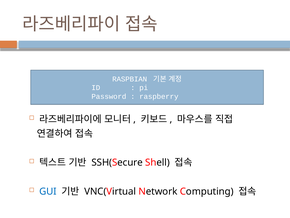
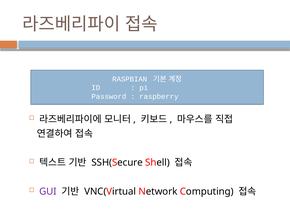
GUI colour: blue -> purple (48, 191)
